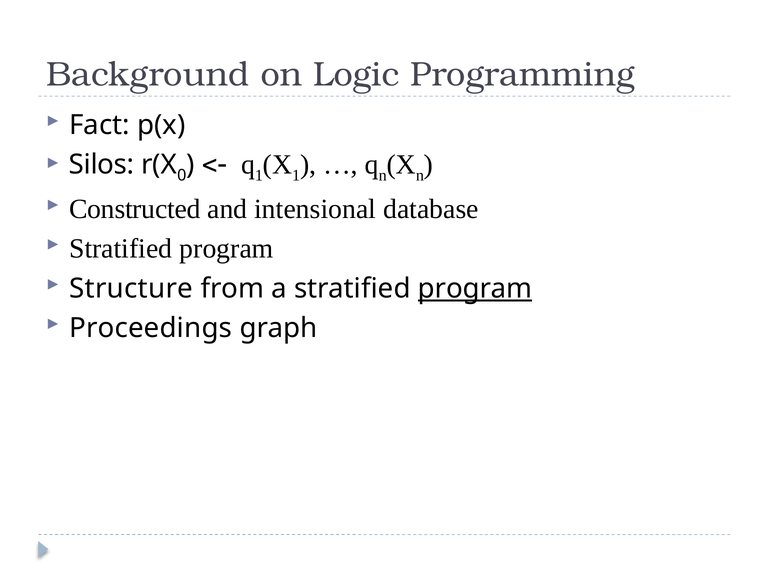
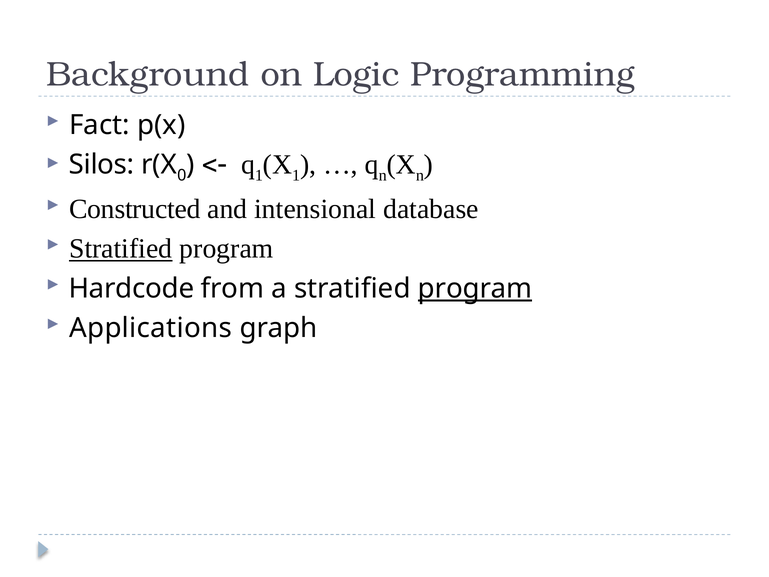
Stratified underline: none -> present (121, 249)
Structure: Structure -> Hardcode (131, 288)
Proceedings: Proceedings -> Applications (151, 328)
